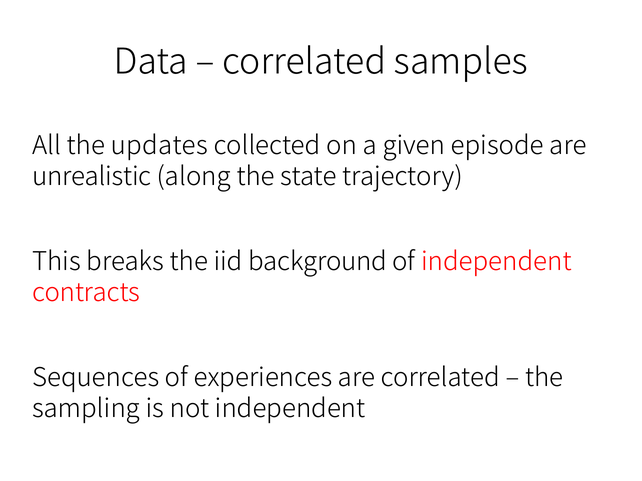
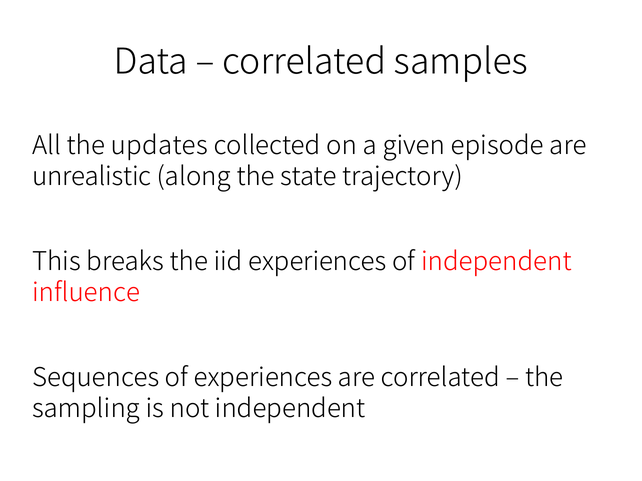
iid background: background -> experiences (317, 262)
contracts: contracts -> influence (86, 293)
